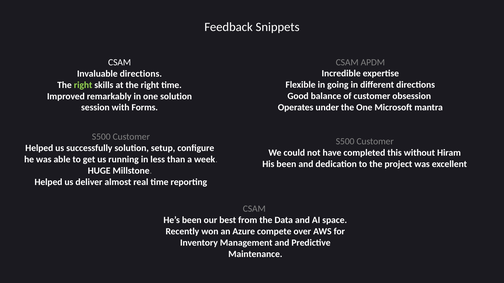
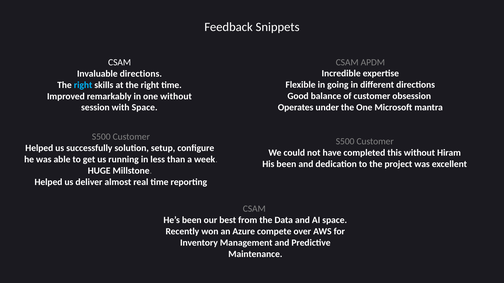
right colour: light green -> light blue (83, 85)
one solution: solution -> without (176, 96)
with Forms: Forms -> Space (145, 108)
